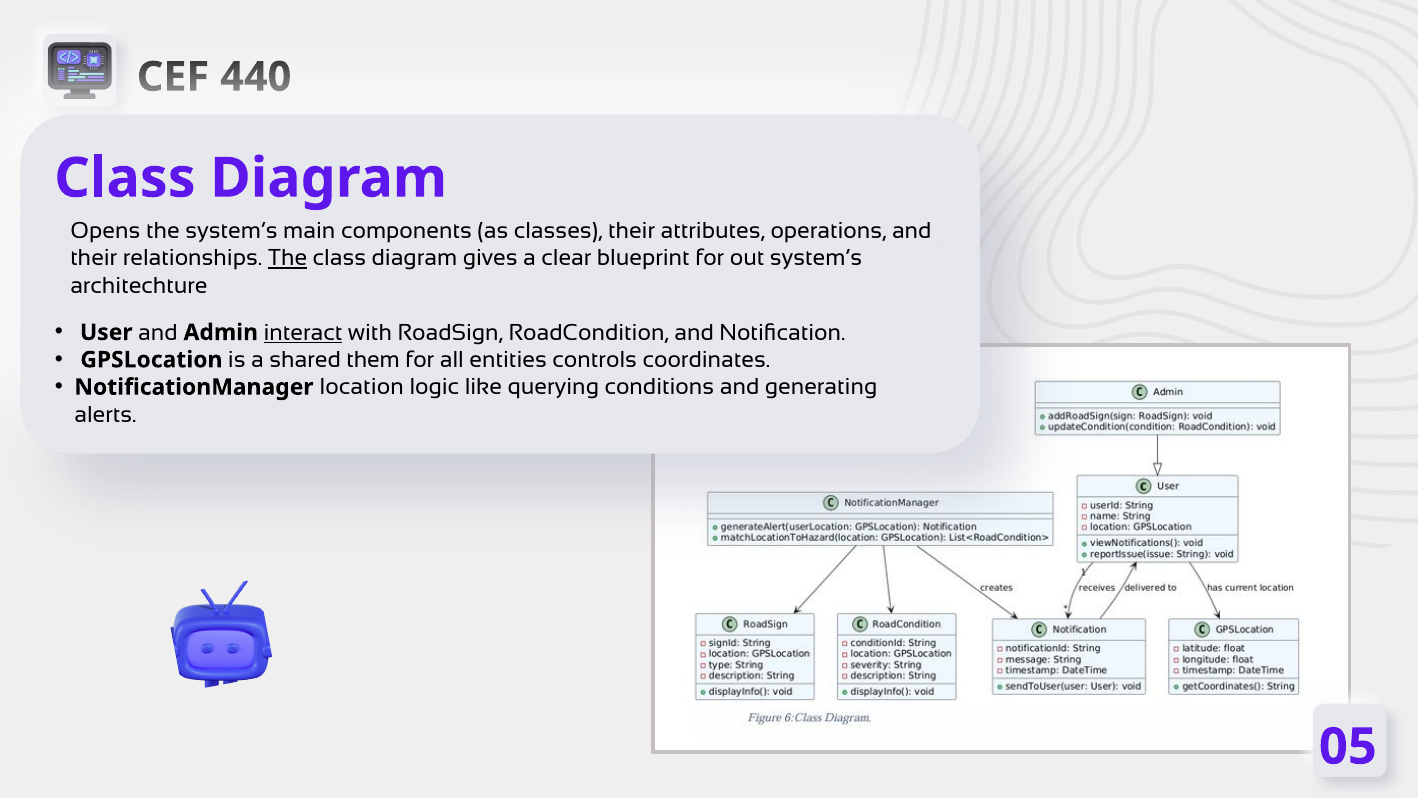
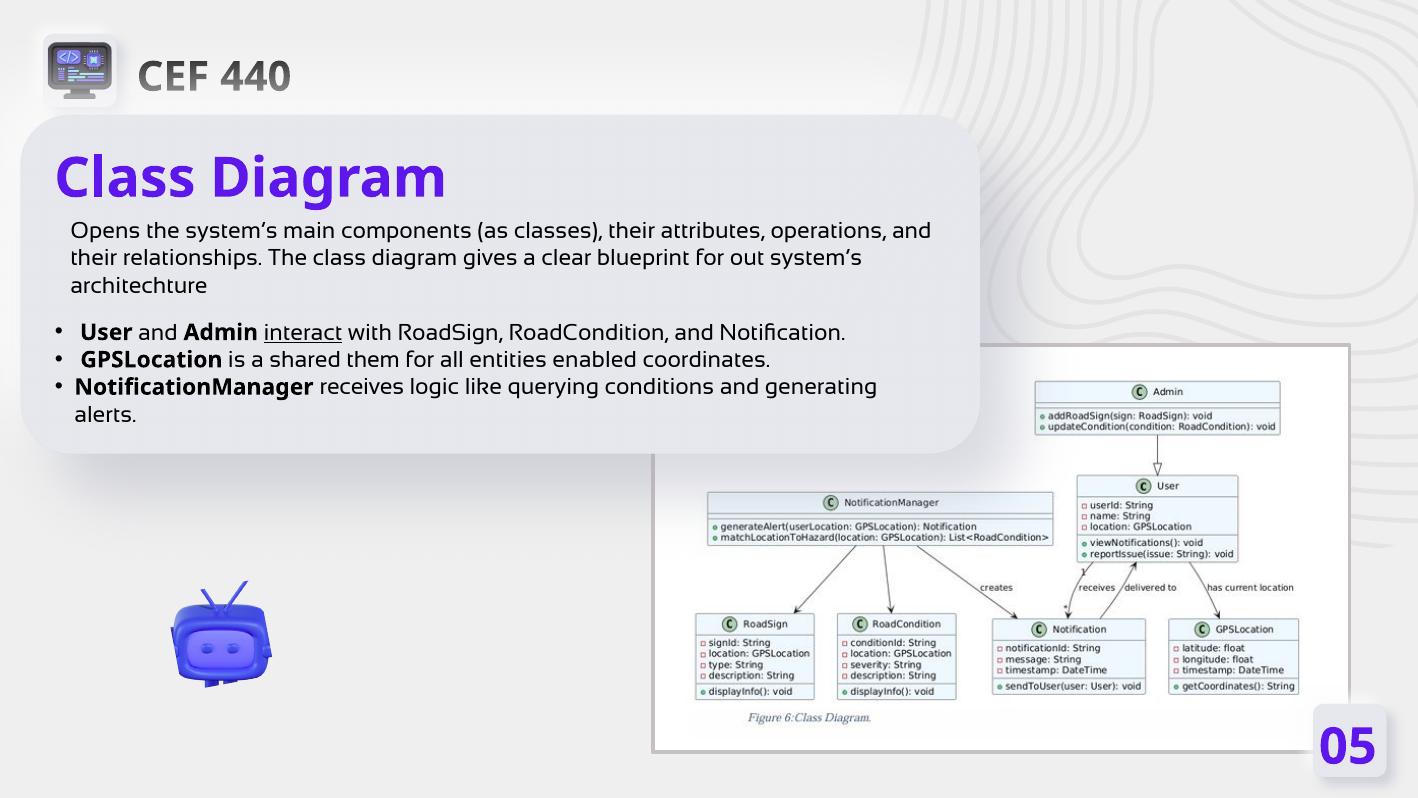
The underline: present -> none (287, 258)
controls: controls -> enabled (595, 360)
location: location -> receives (362, 387)
